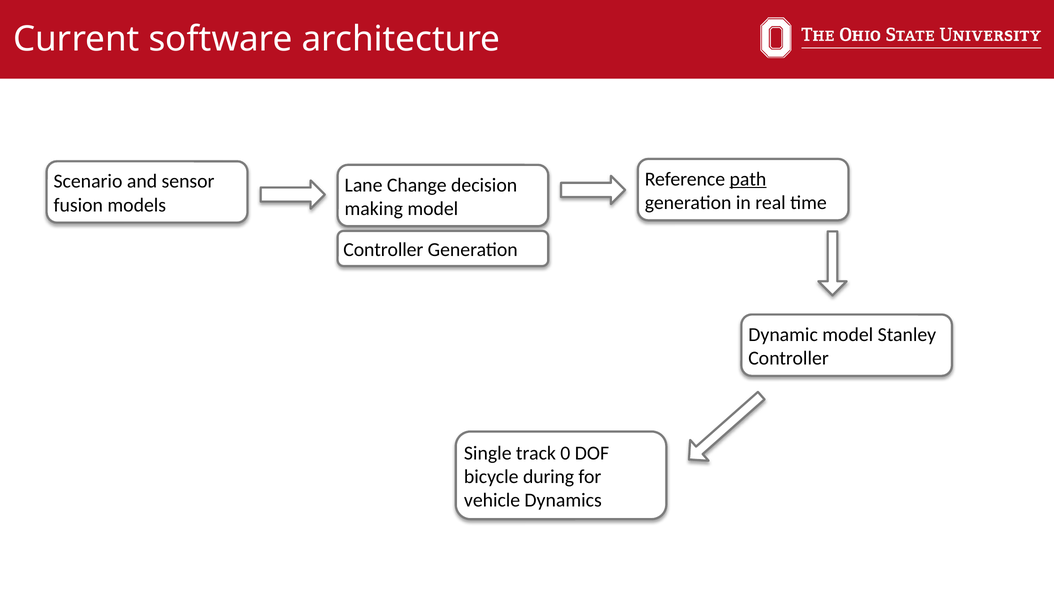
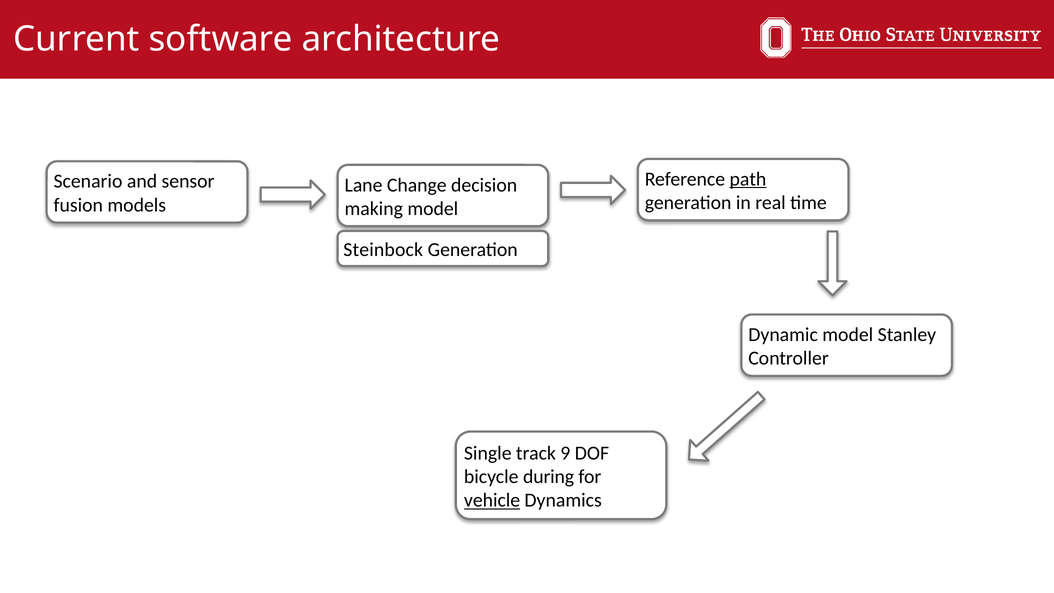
Controller: Controller -> Steinbock (383, 250)
0: 0 -> 9 (565, 453)
vehicle underline: none -> present (492, 500)
